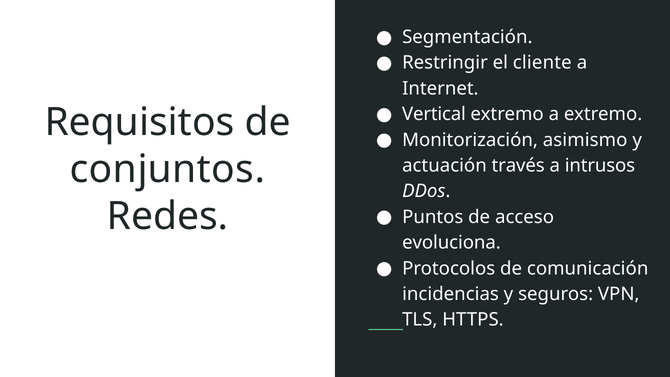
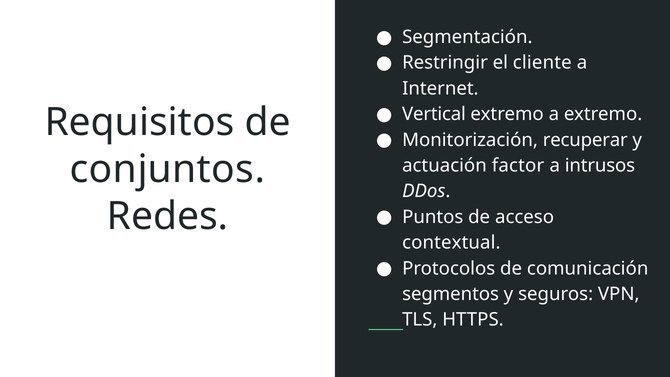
asimismo: asimismo -> recuperar (585, 140)
través: través -> factor (518, 166)
evoluciona: evoluciona -> contextual (451, 243)
incidencias: incidencias -> segmentos (451, 294)
